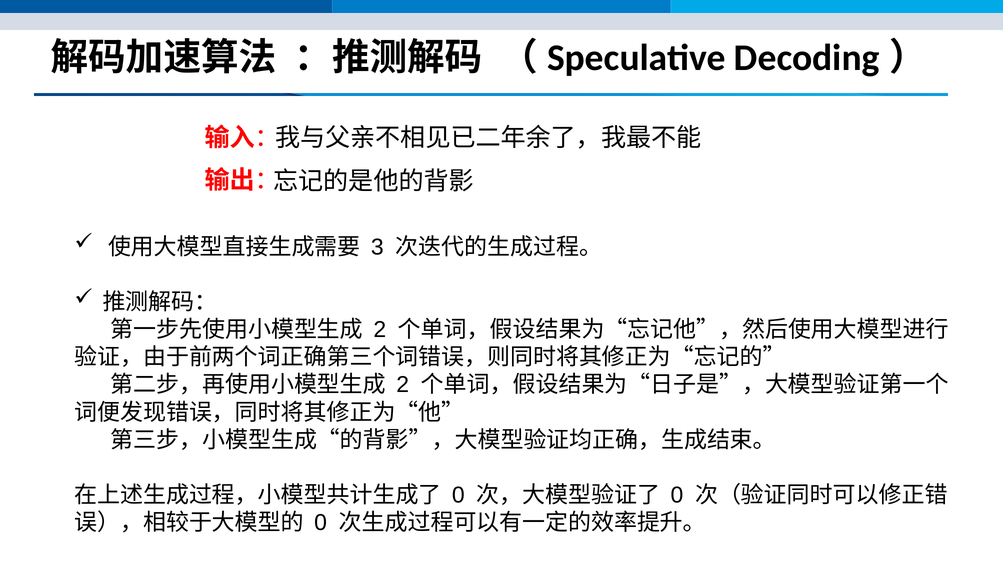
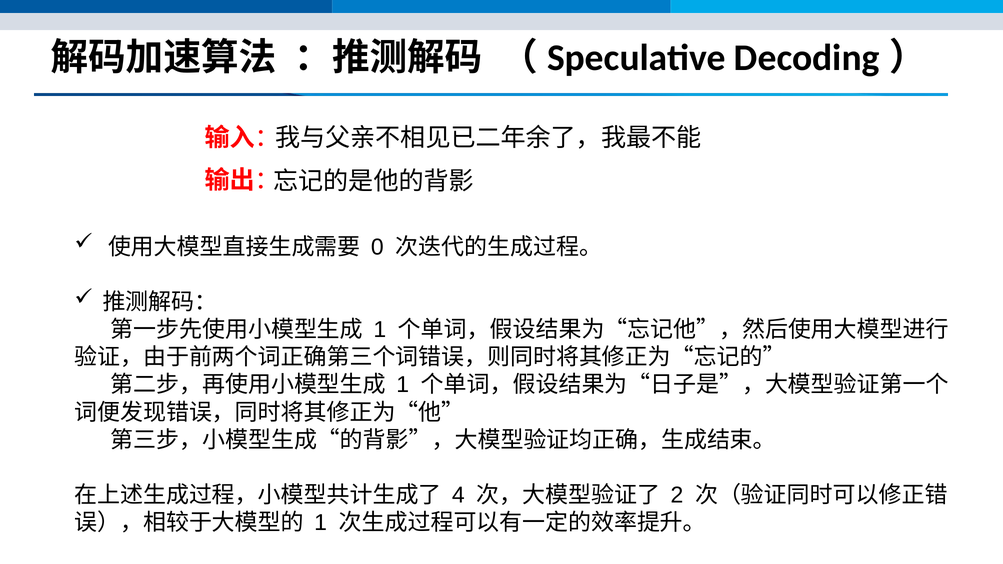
3: 3 -> 0 (377, 247)
2: 2 -> 1 (380, 330)
2: 2 -> 1 (403, 385)
0: 0 -> 4 (458, 495)
0: 0 -> 2 (677, 495)
0: 0 -> 1 (321, 523)
